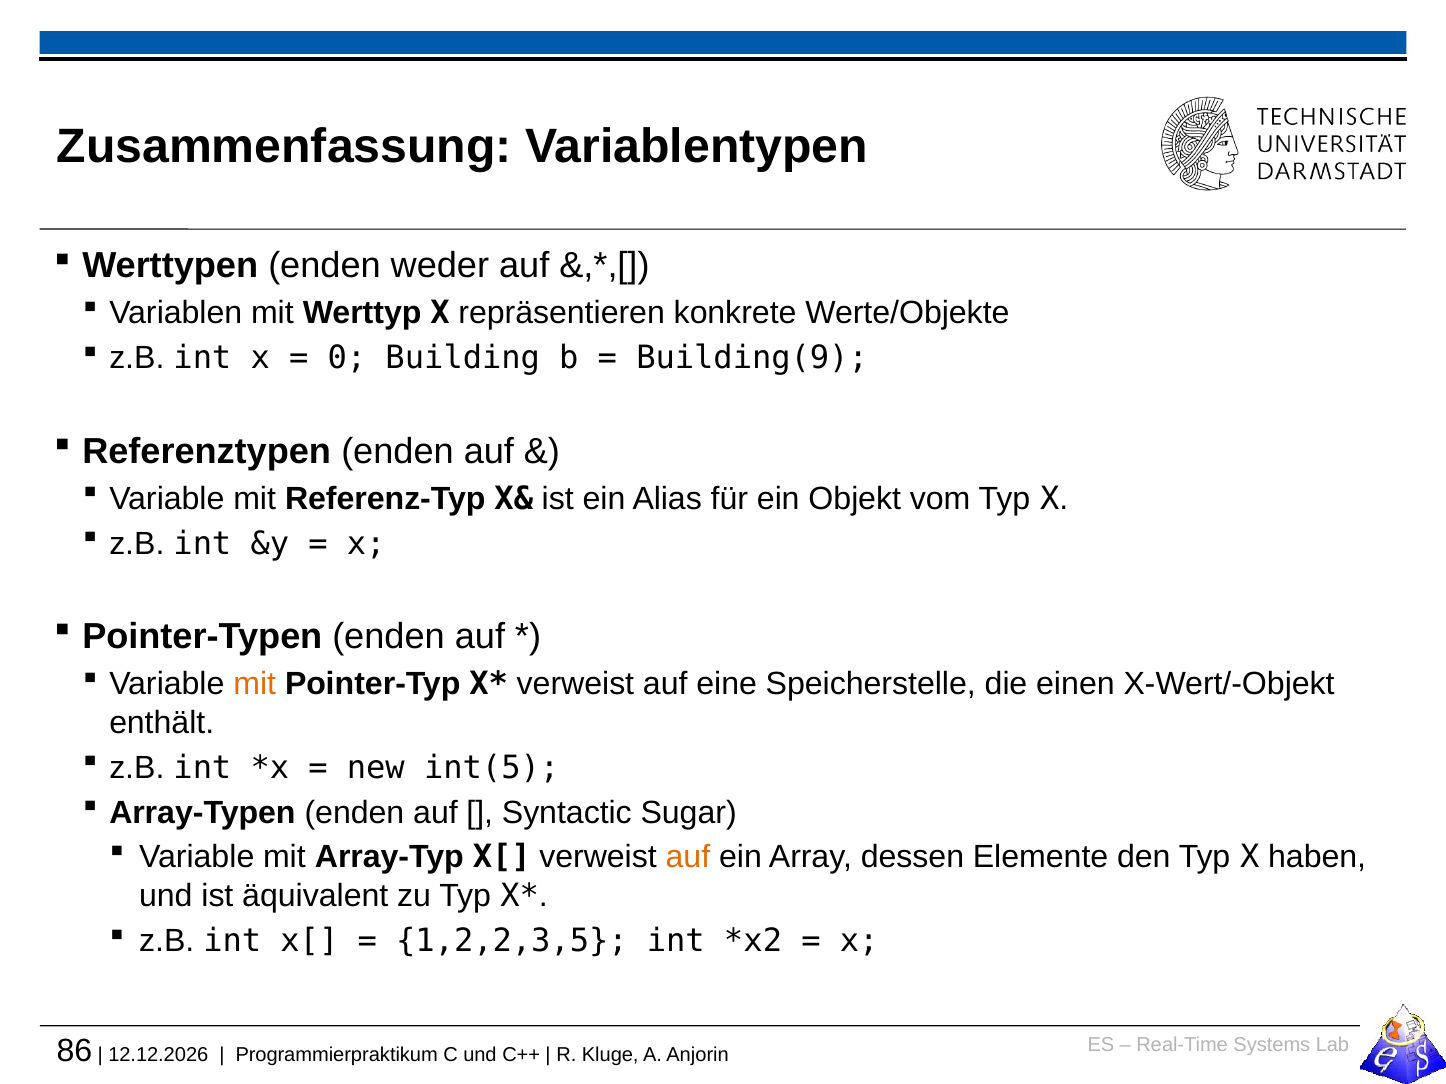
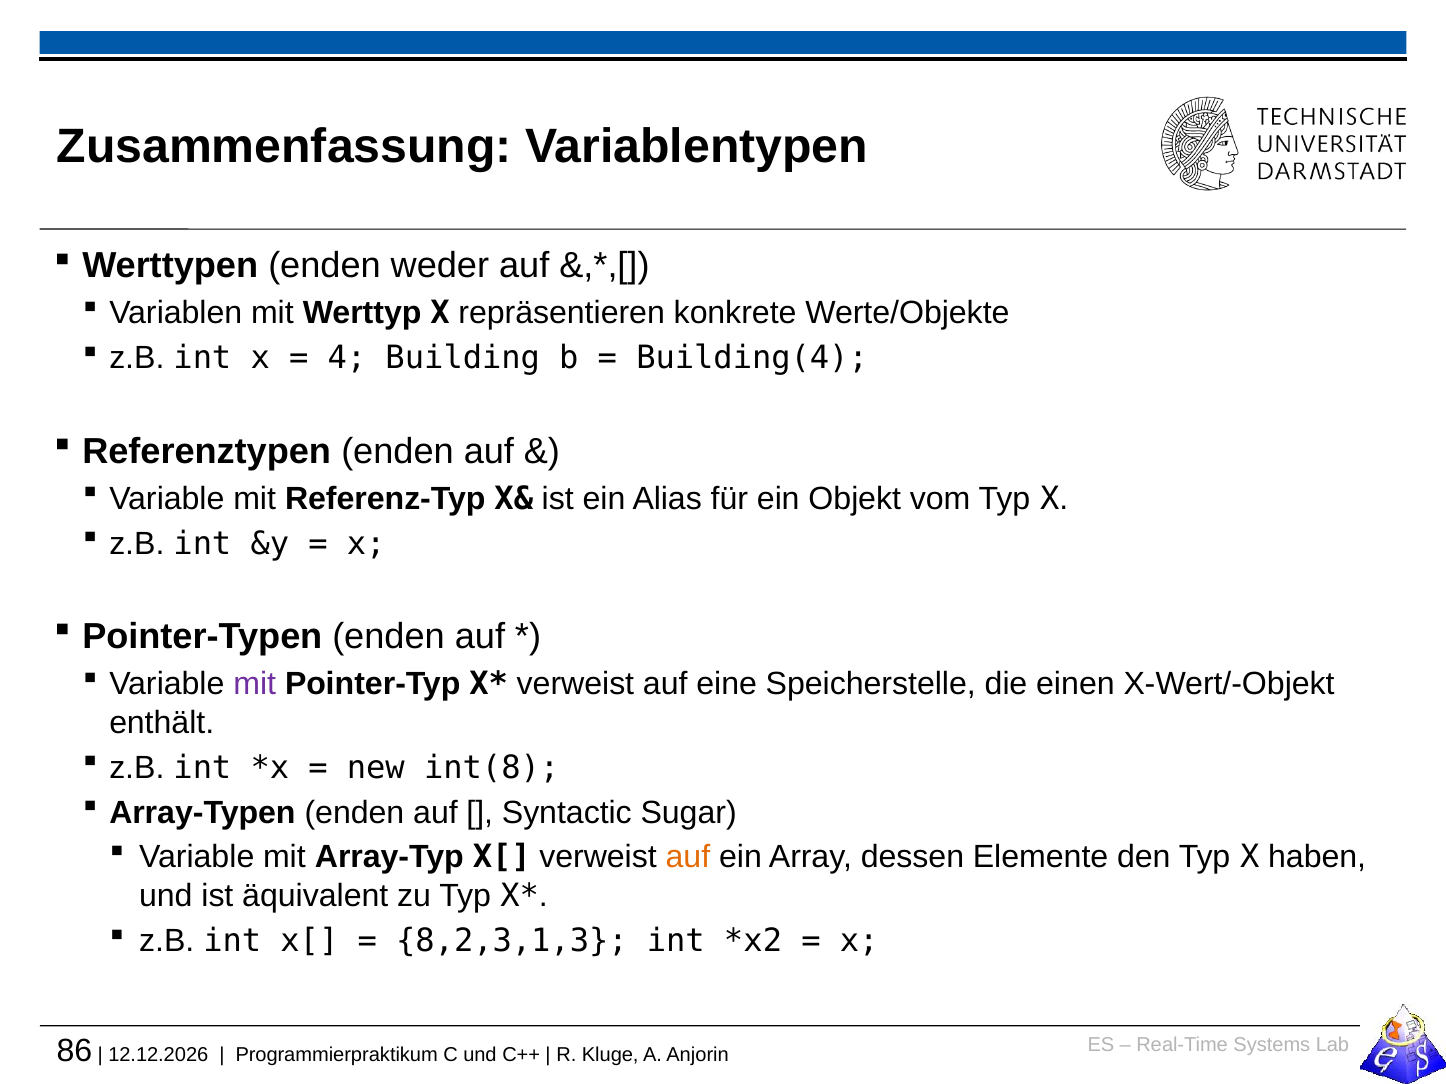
0: 0 -> 4 (347, 358)
Building(9: Building(9 -> Building(4 (752, 358)
mit colour: orange -> purple (255, 684)
int(5: int(5 -> int(8 (492, 768)
1,2,2,3,5: 1,2,2,3,5 -> 8,2,3,1,3 (512, 941)
